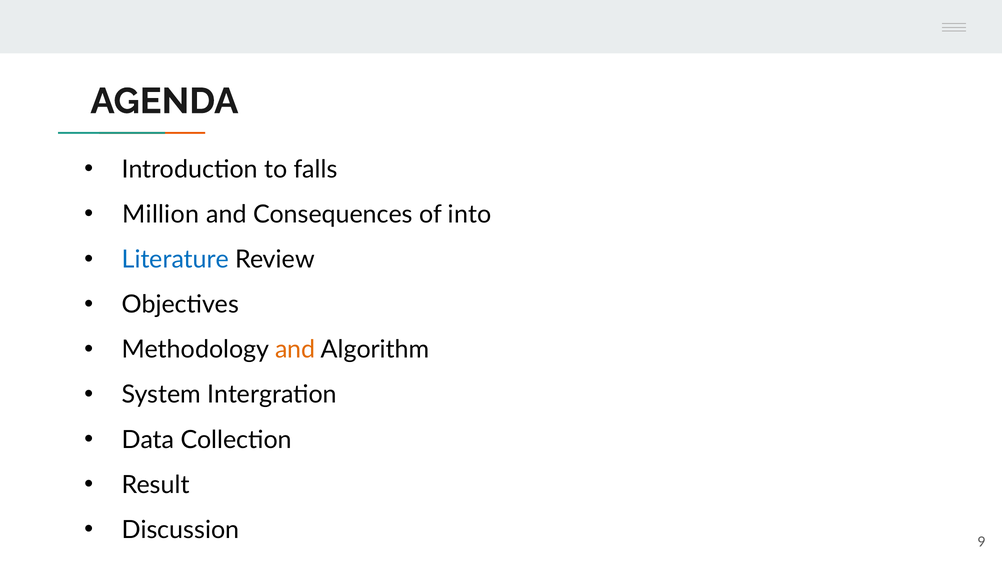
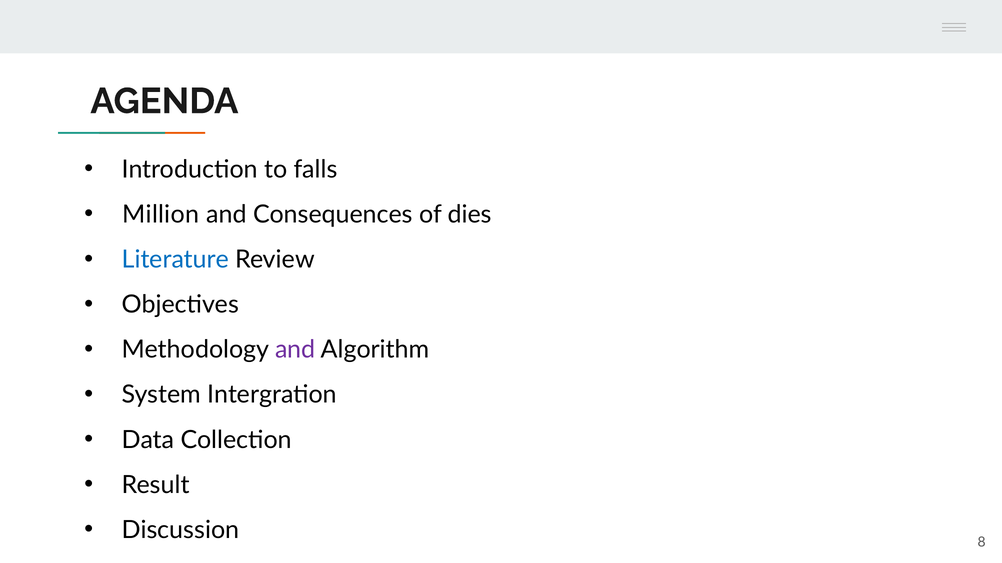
into: into -> dies (470, 215)
and colour: orange -> purple (295, 350)
9: 9 -> 8 (982, 543)
